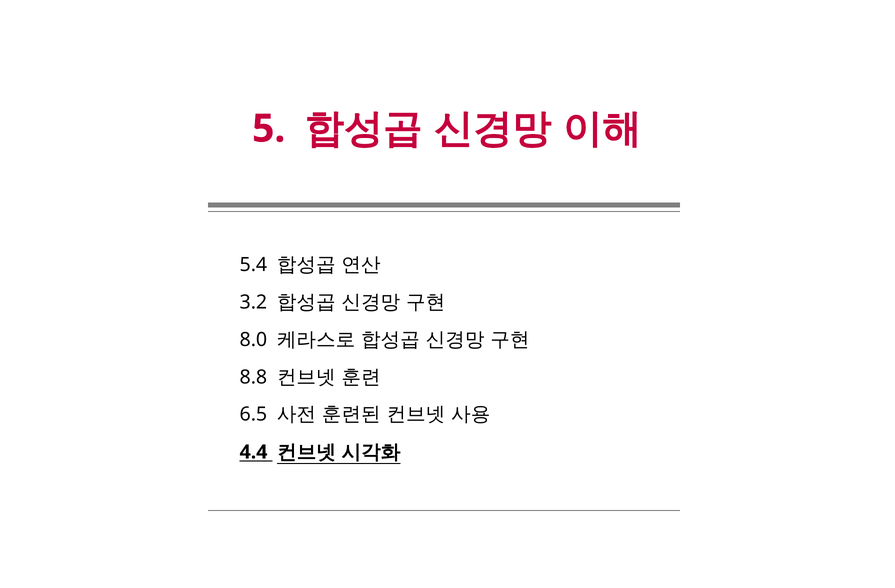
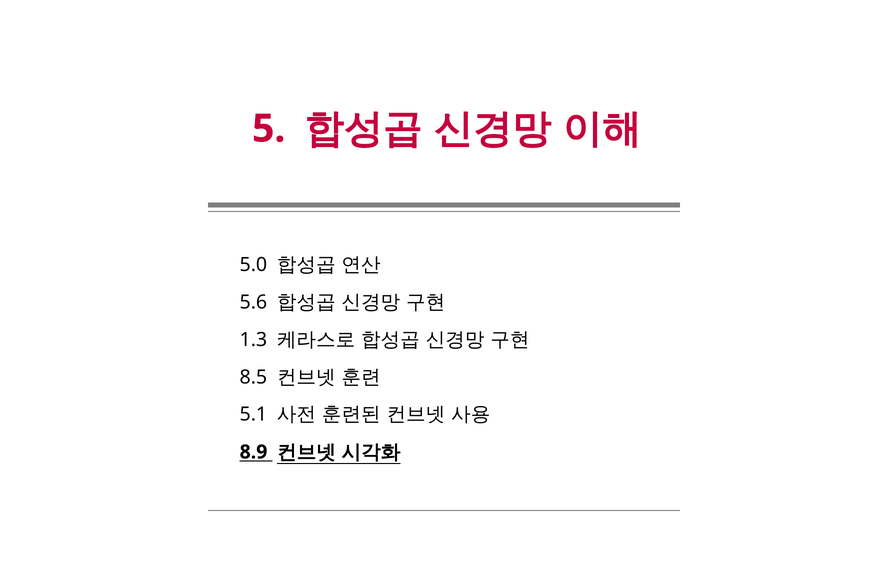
5.4: 5.4 -> 5.0 (253, 265)
3.2: 3.2 -> 5.6 (253, 302)
8.0: 8.0 -> 1.3 (253, 339)
8.8: 8.8 -> 8.5 (253, 377)
6.5: 6.5 -> 5.1 (253, 414)
4.4: 4.4 -> 8.9 (253, 452)
